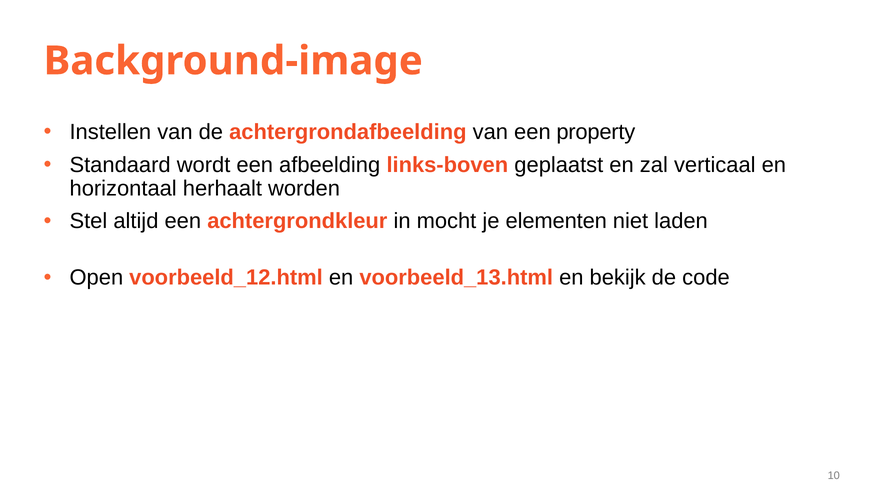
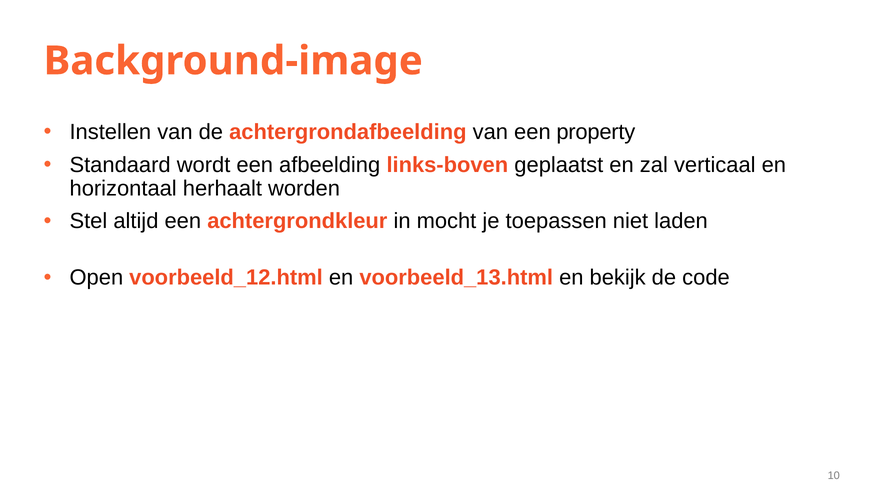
elementen: elementen -> toepassen (556, 221)
